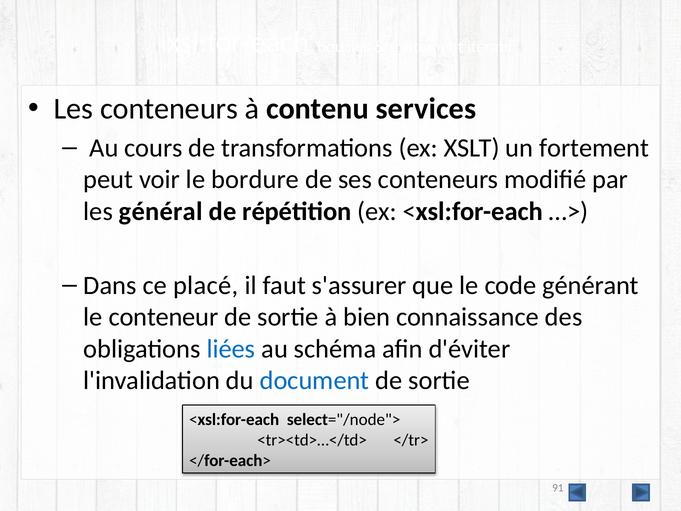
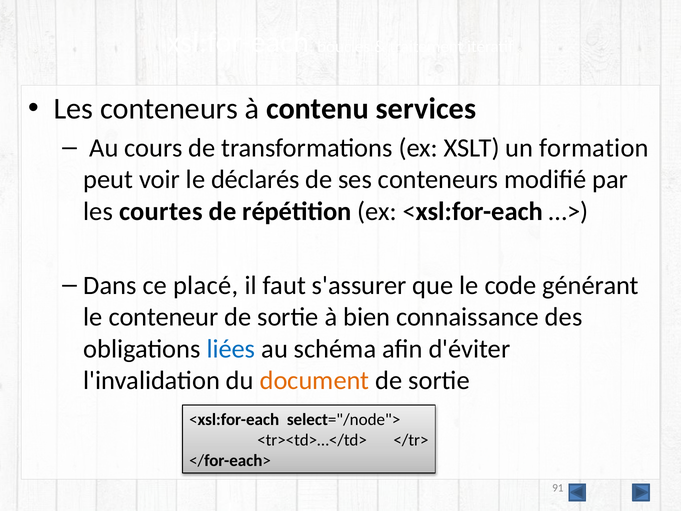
fortement: fortement -> formation (594, 148)
bordure: bordure -> déclarés (255, 180)
général: général -> courtes (161, 211)
document colour: blue -> orange (315, 381)
